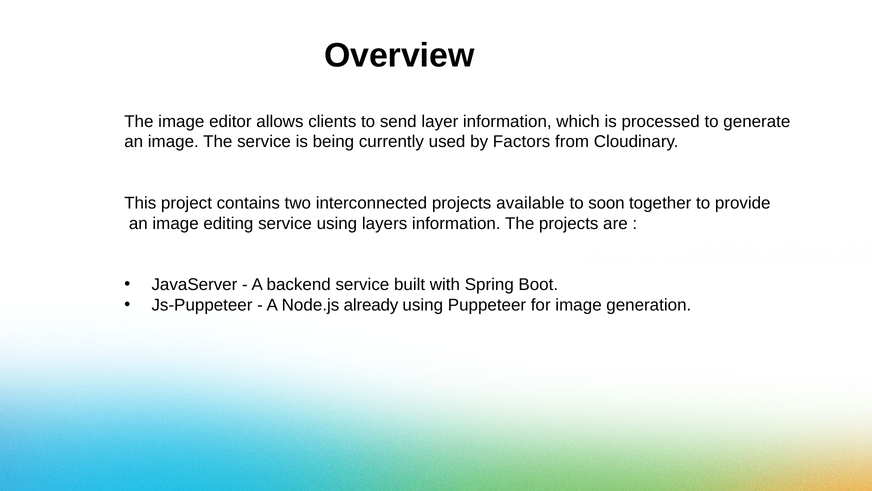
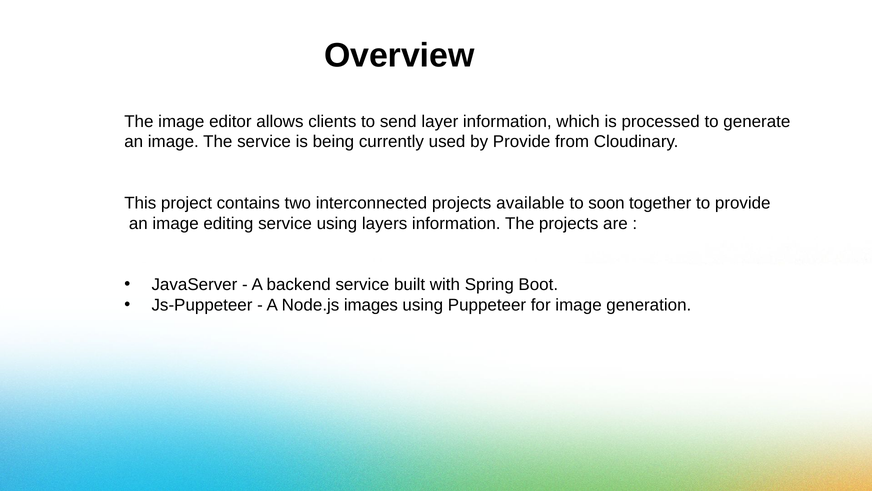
by Factors: Factors -> Provide (522, 142)
already: already -> images (371, 305)
